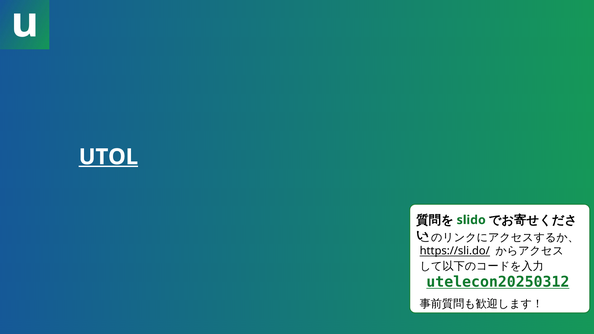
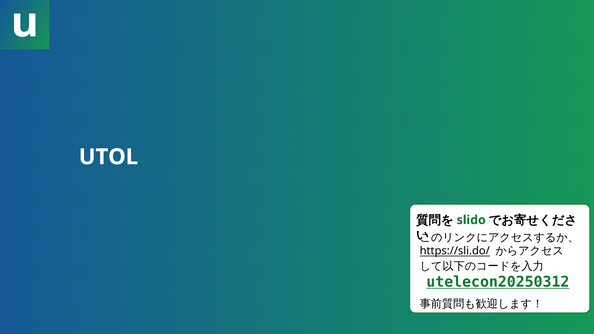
UTOL underline: present -> none (108, 157)
